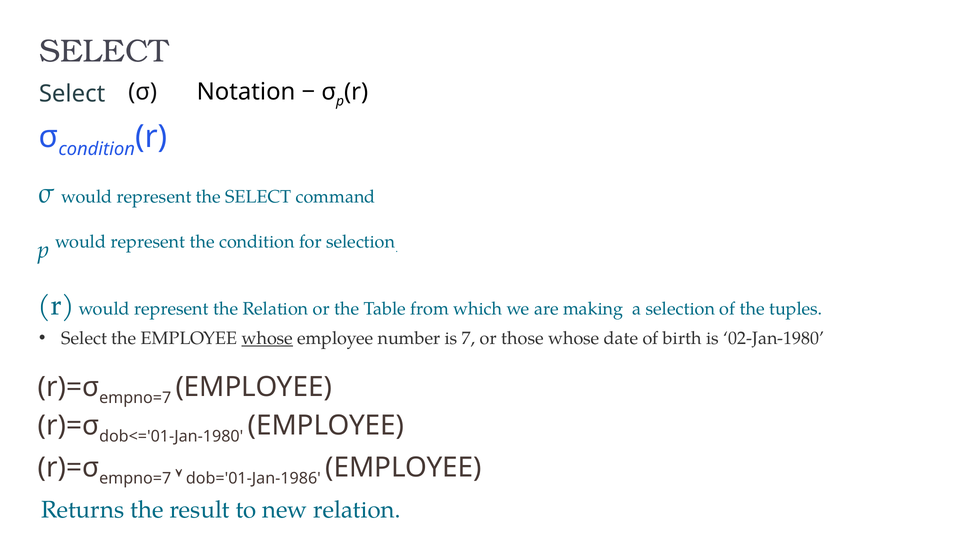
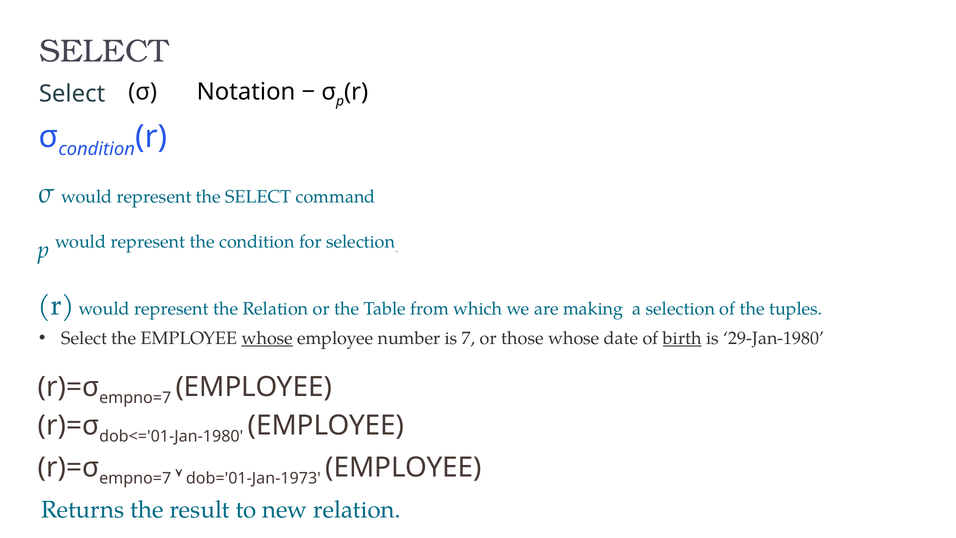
birth underline: none -> present (682, 338)
02-Jan-1980: 02-Jan-1980 -> 29-Jan-1980 (774, 338)
dob='01-Jan-1986: dob='01-Jan-1986 -> dob='01-Jan-1973 (253, 478)
